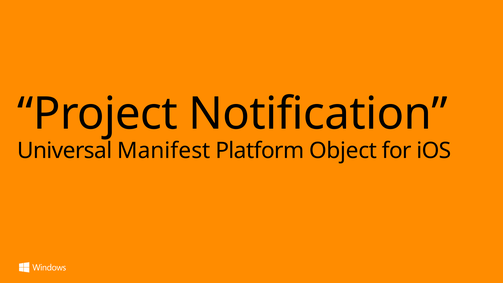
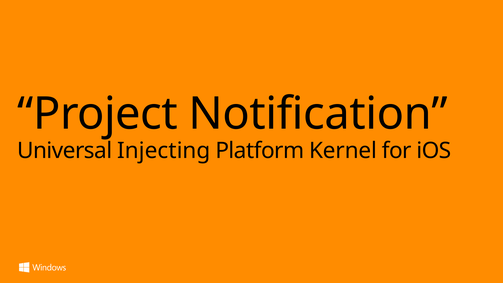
Manifest: Manifest -> Injecting (164, 151)
Object: Object -> Kernel (343, 151)
